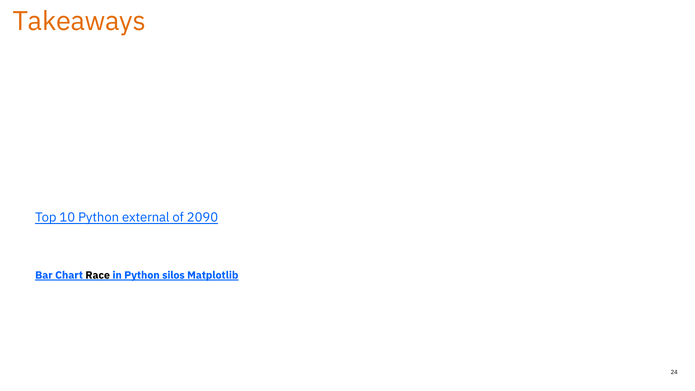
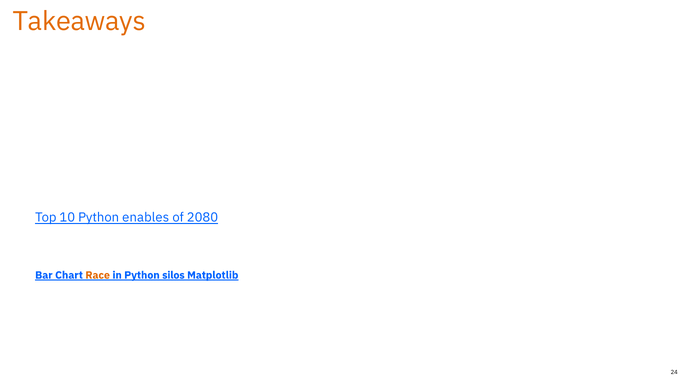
external: external -> enables (146, 217)
2090: 2090 -> 2080 (202, 217)
Race colour: black -> orange (98, 275)
